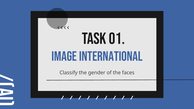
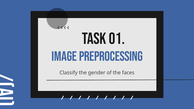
international: international -> preprocessing (111, 56)
